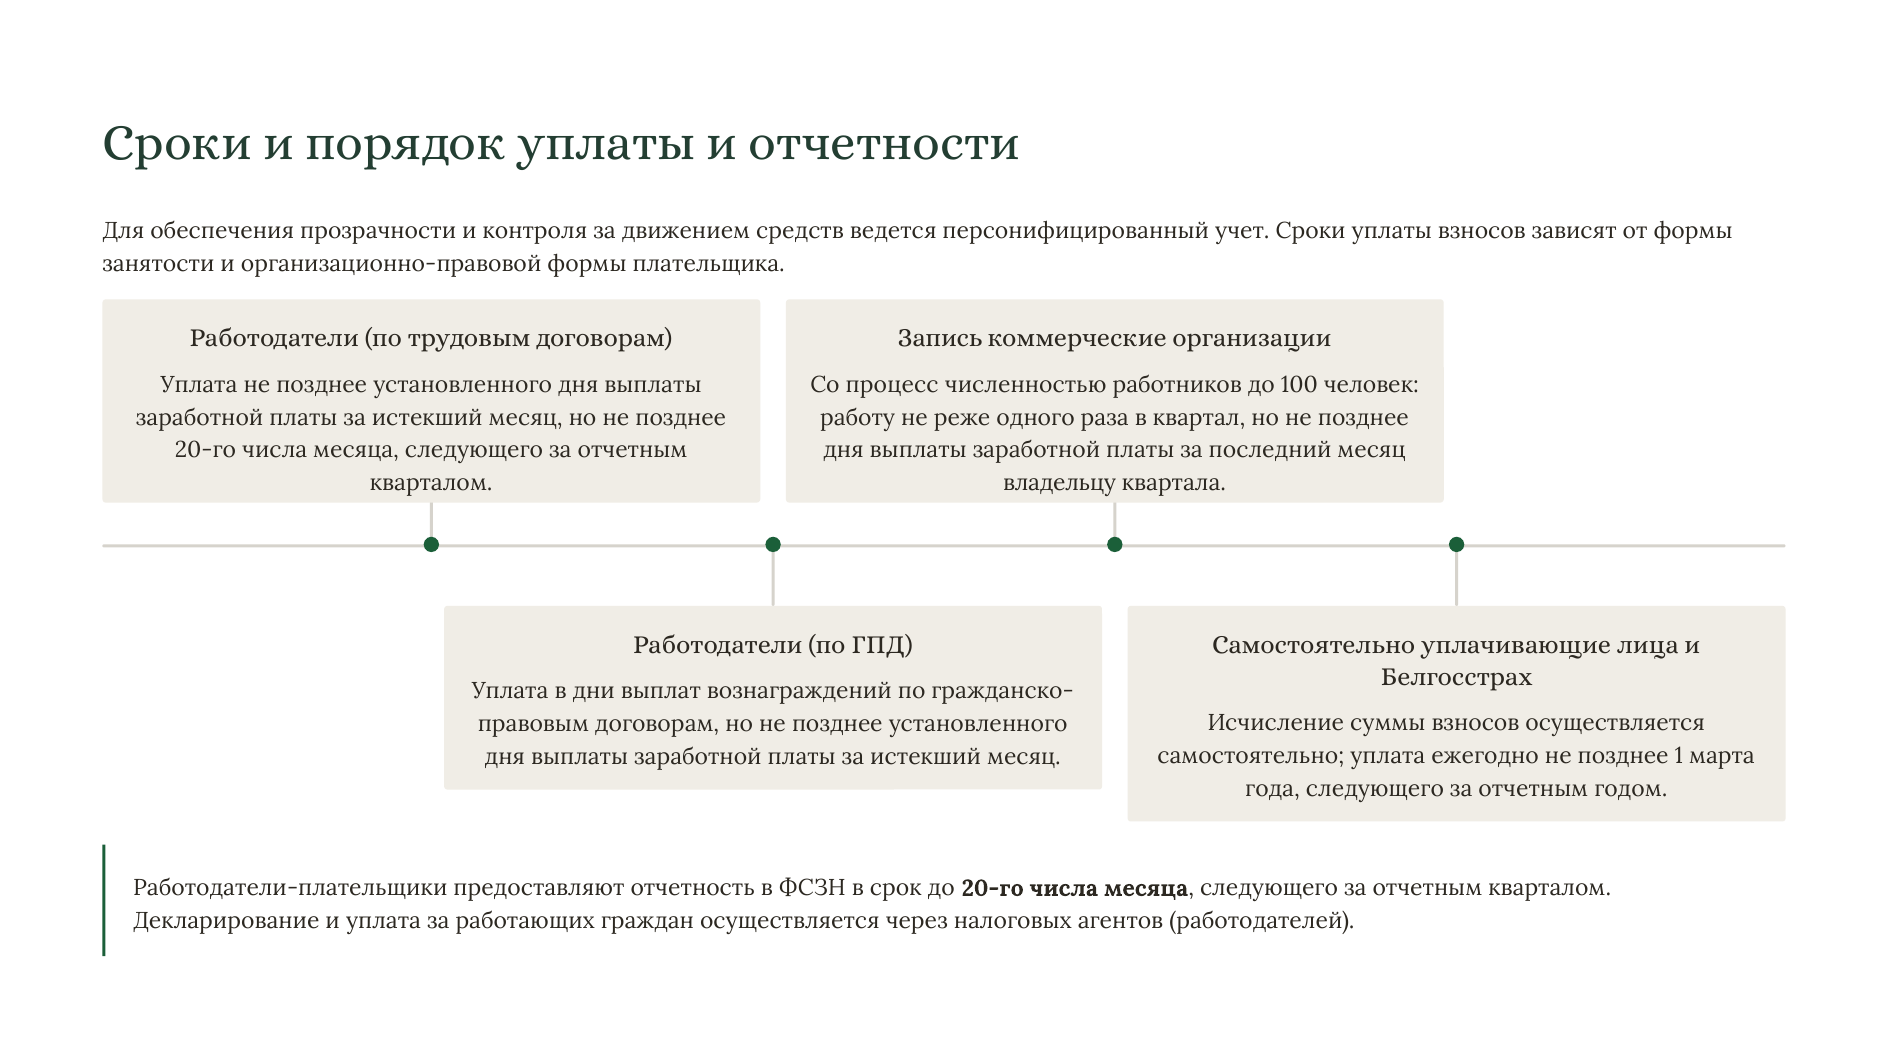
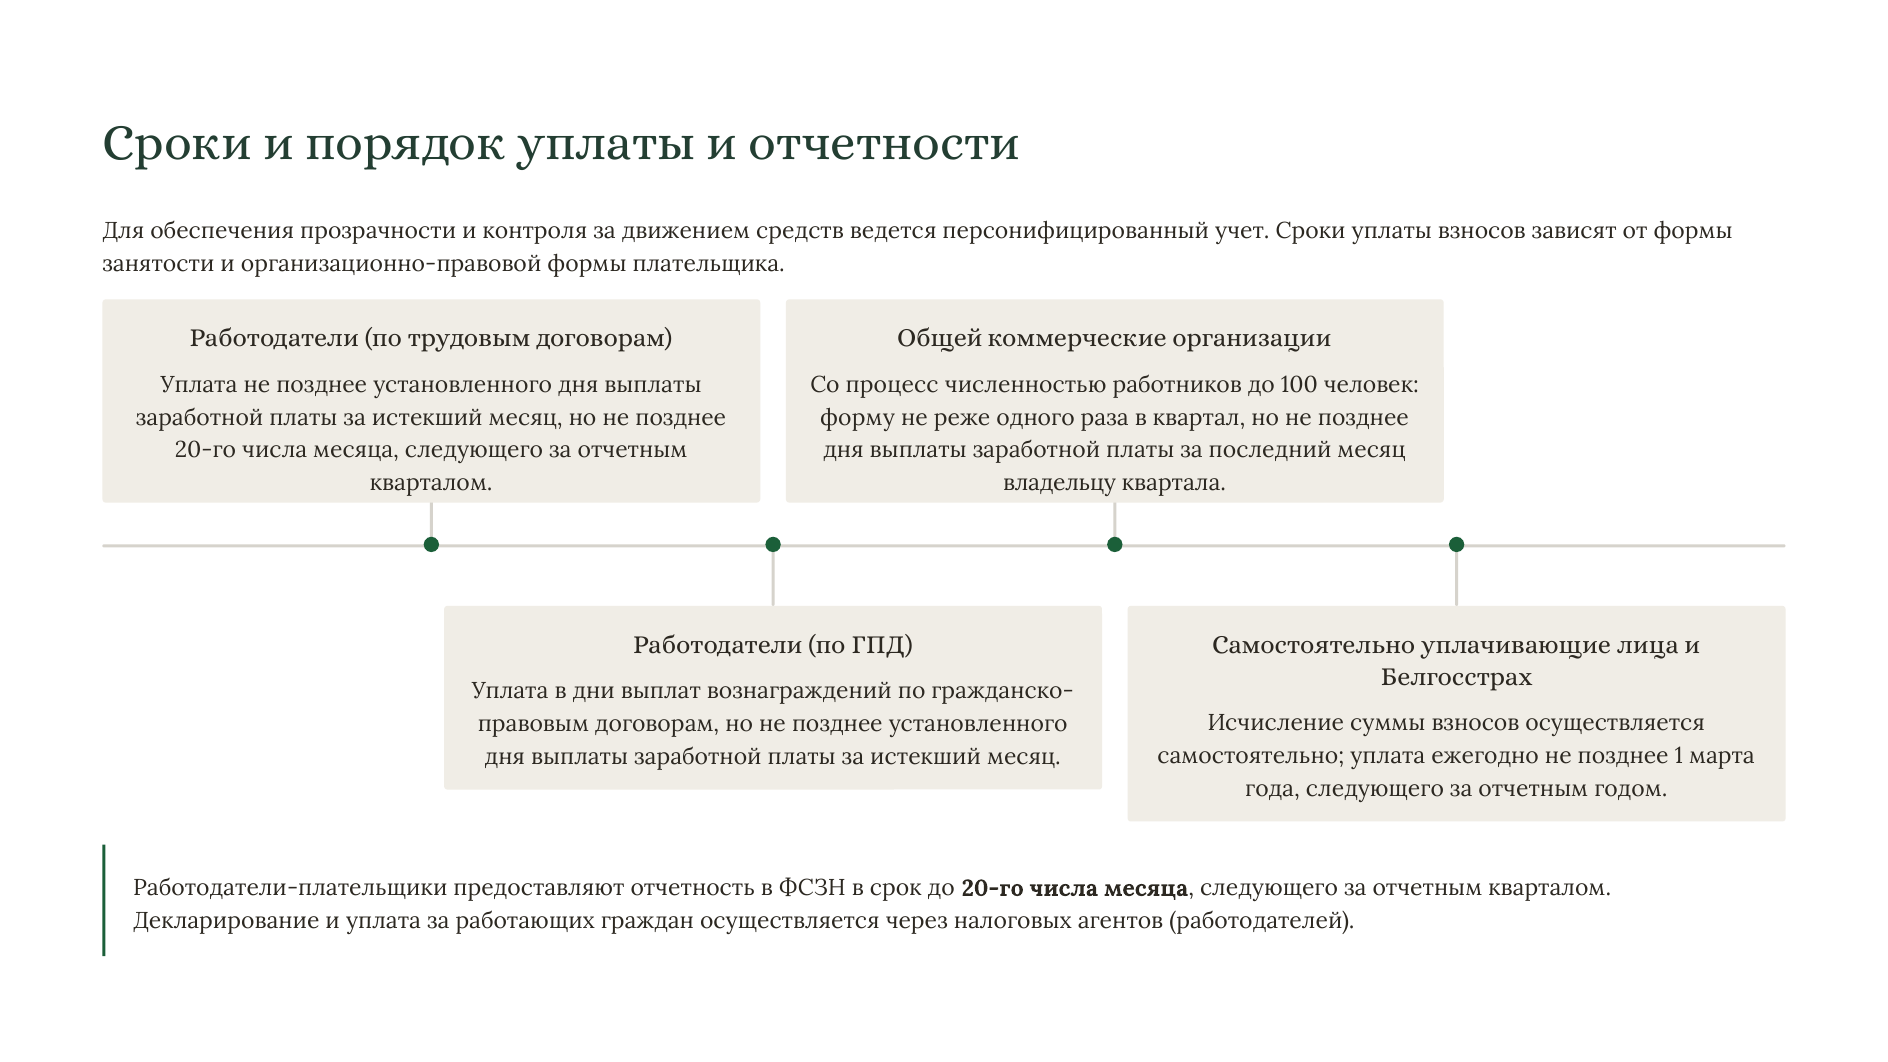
Запись: Запись -> Общей (940, 338)
работу: работу -> форму (858, 418)
